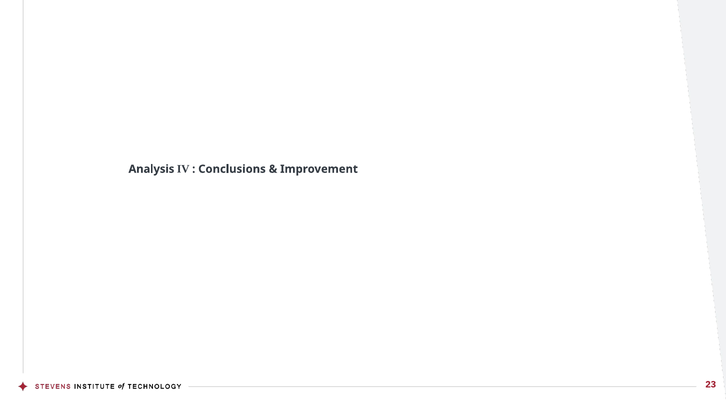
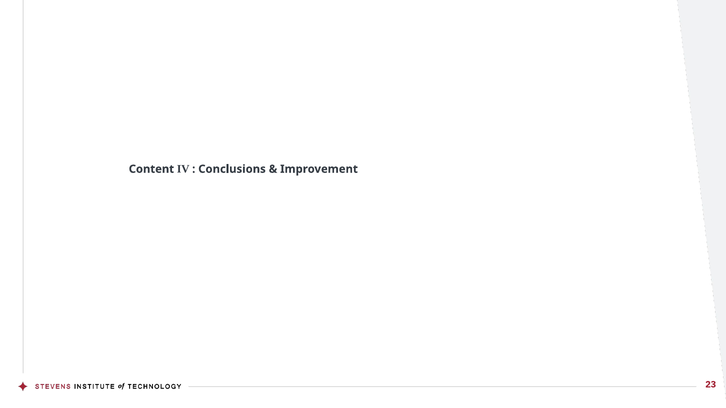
Analysis: Analysis -> Content (151, 169)
